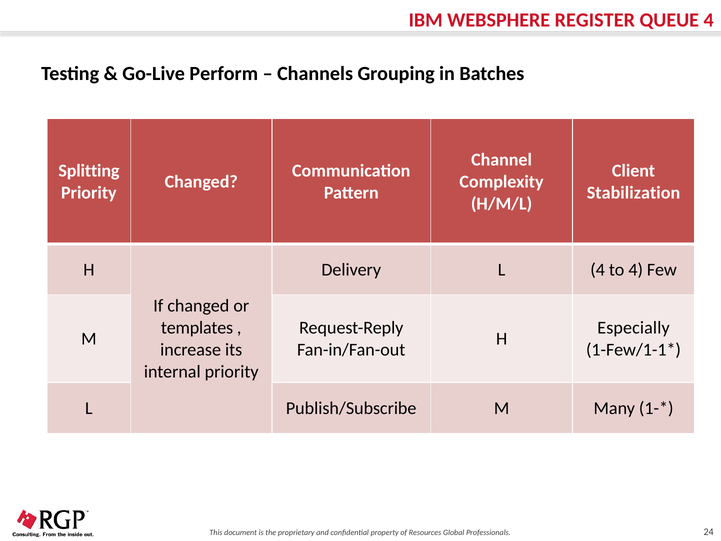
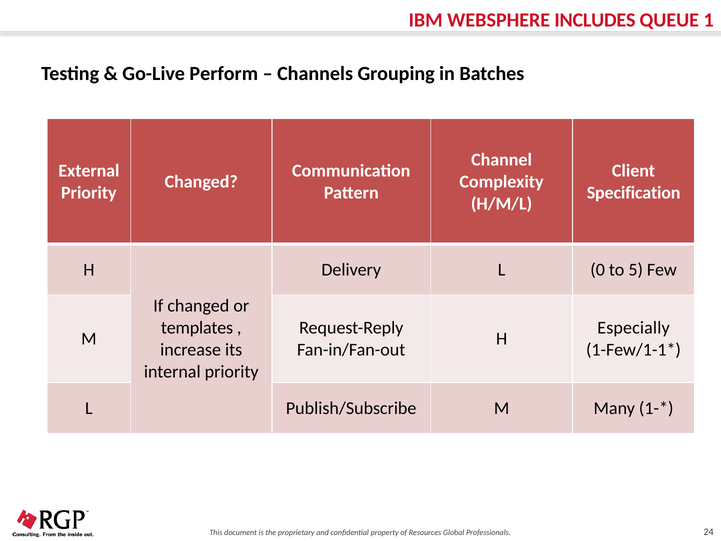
REGISTER: REGISTER -> INCLUDES (595, 20)
QUEUE 4: 4 -> 1 (709, 20)
Splitting: Splitting -> External (89, 170)
Stabilization: Stabilization -> Specification (634, 192)
L 4: 4 -> 0 (598, 270)
to 4: 4 -> 5 (636, 270)
